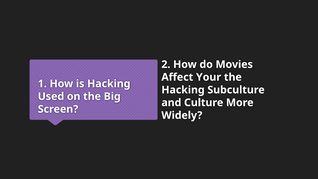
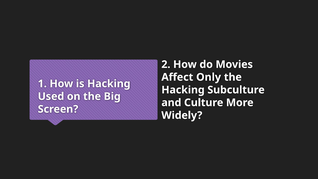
Your: Your -> Only (209, 77)
